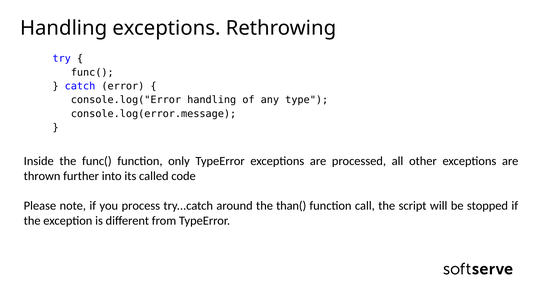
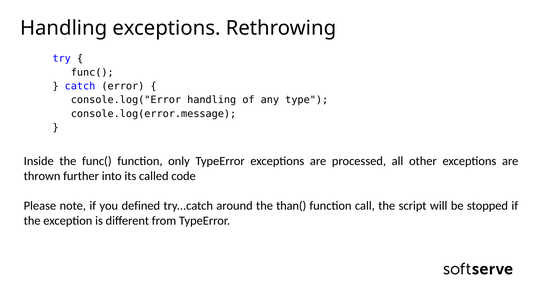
process: process -> defined (141, 206)
